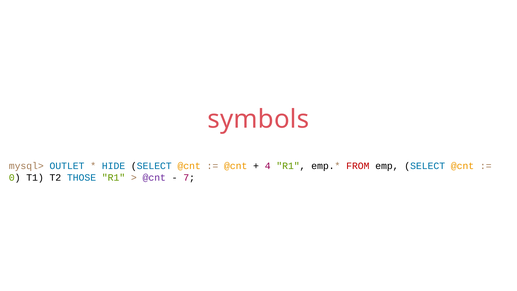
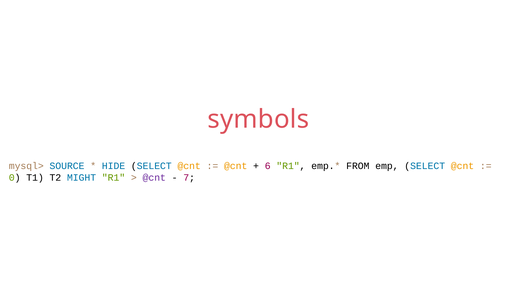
OUTLET: OUTLET -> SOURCE (67, 166)
4: 4 -> 6 (268, 166)
FROM colour: red -> black (358, 166)
THOSE: THOSE -> MIGHT (82, 178)
